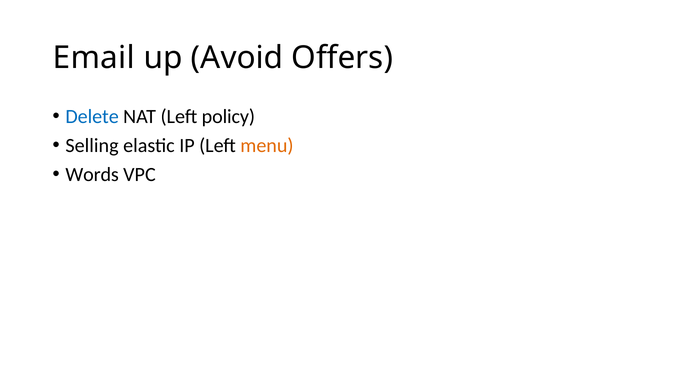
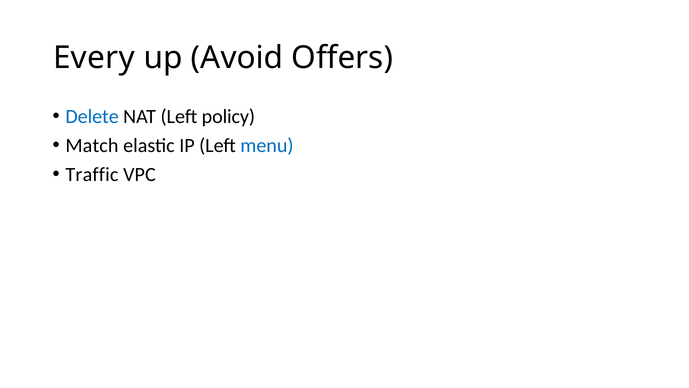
Email: Email -> Every (94, 58)
Selling: Selling -> Match (92, 145)
menu colour: orange -> blue (267, 145)
Words: Words -> Traffic (92, 174)
